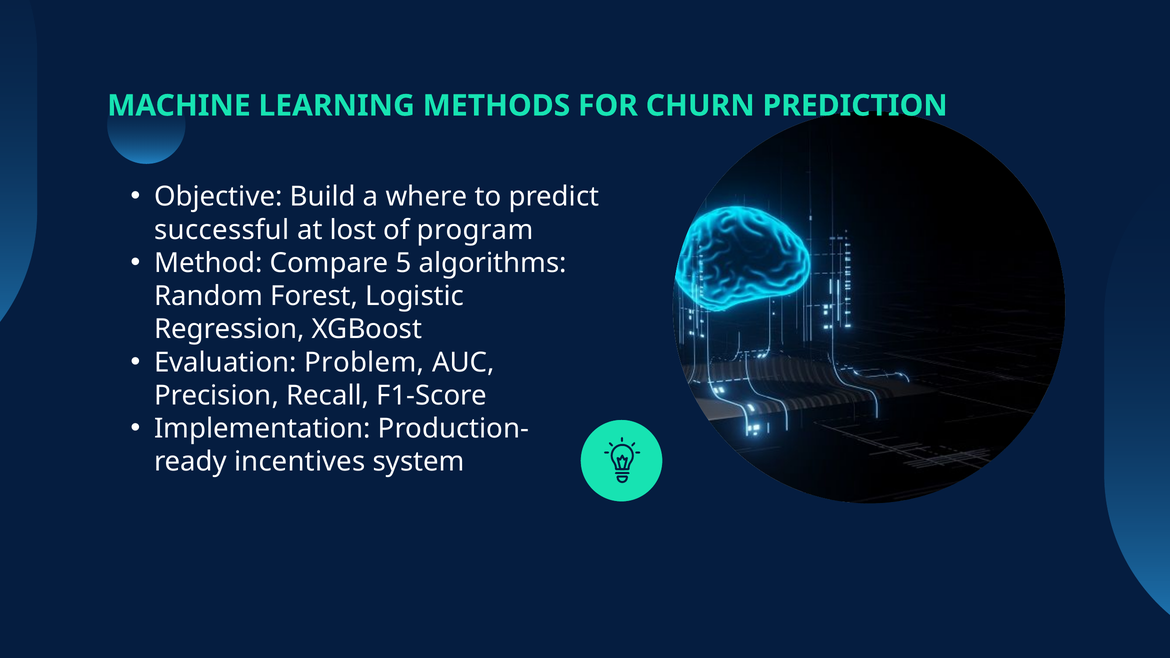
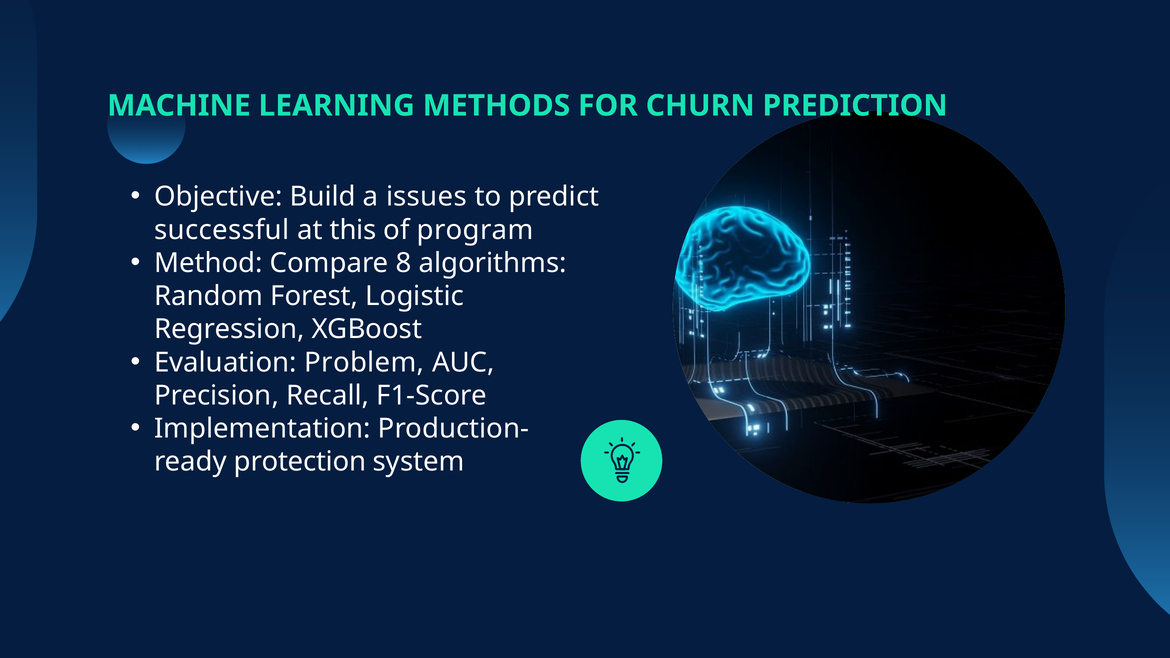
where: where -> issues (426, 197)
lost: lost -> this (353, 230)
5: 5 -> 8 (404, 263)
incentives: incentives -> protection (300, 462)
